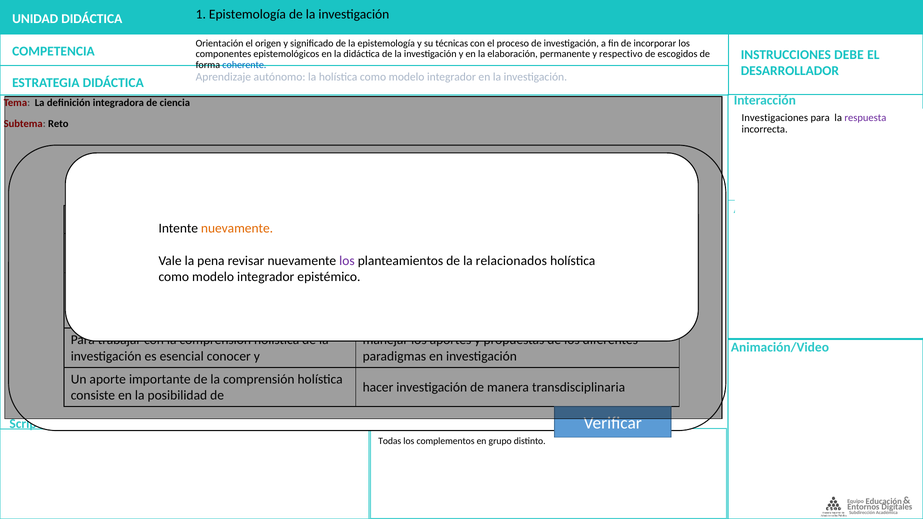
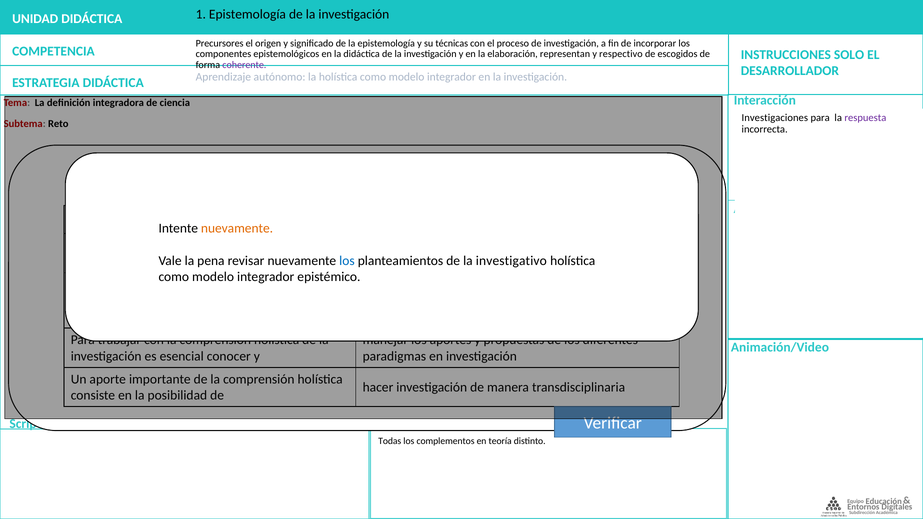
Orientación: Orientación -> Precursores (220, 43)
DEBE: DEBE -> SOLO (849, 55)
permanente: permanente -> representan (565, 54)
coherente colour: blue -> purple (244, 65)
los colour: purple -> blue (347, 261)
relacionados: relacionados -> investigativo (511, 261)
grupo: grupo -> teoría (500, 441)
